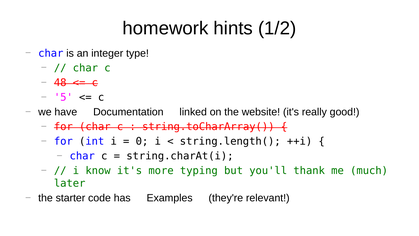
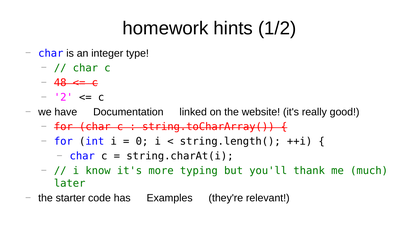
5: 5 -> 2 (63, 97)
